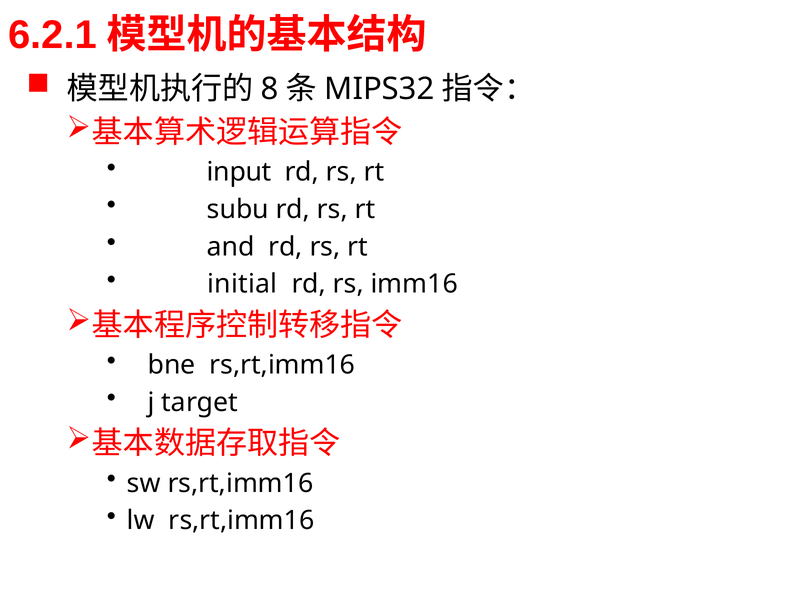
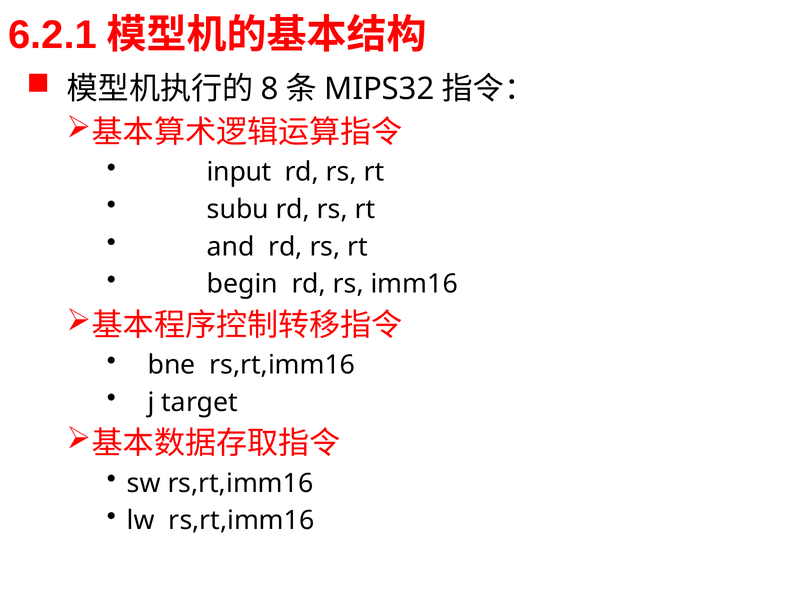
initial: initial -> begin (242, 284)
